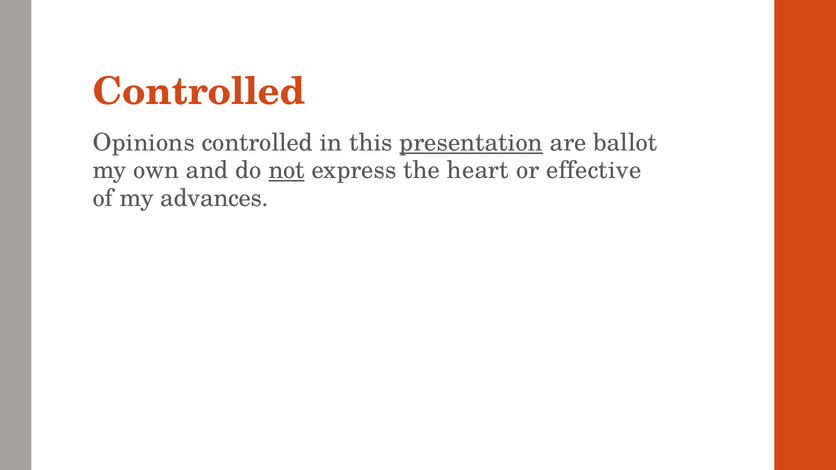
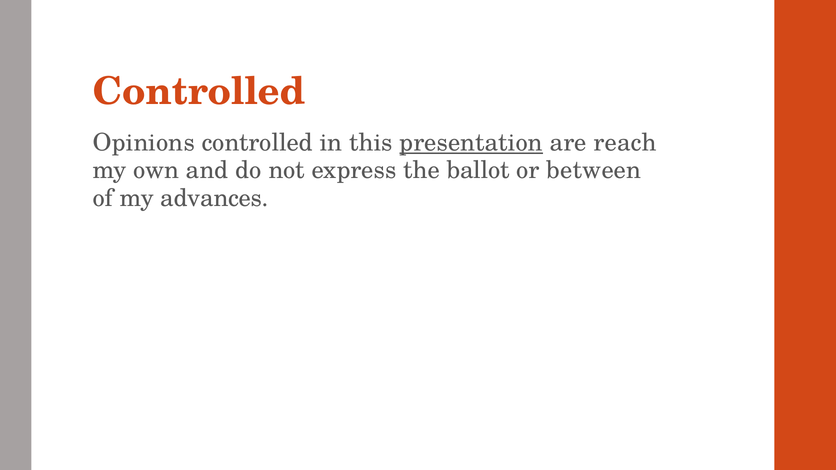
ballot: ballot -> reach (625, 143)
not underline: present -> none (287, 170)
heart: heart -> ballot (478, 170)
effective: effective -> between (594, 170)
